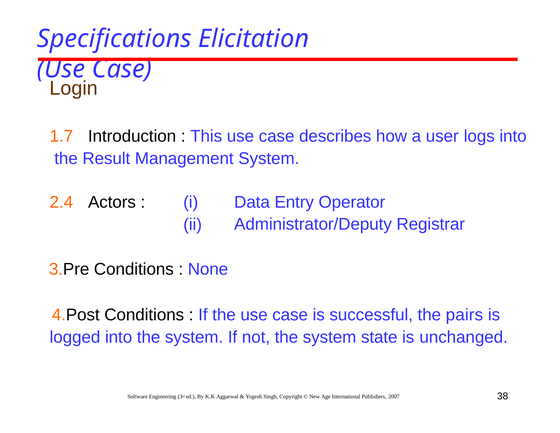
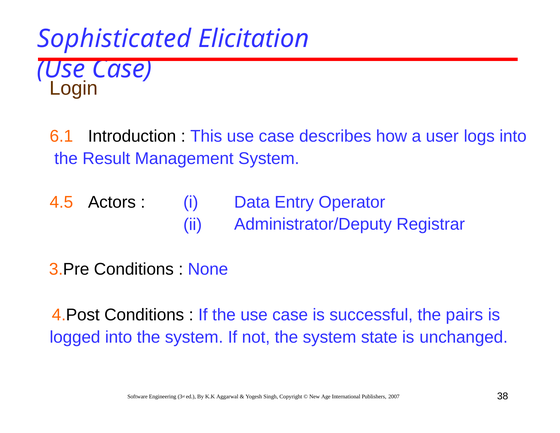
Specifications: Specifications -> Sophisticated (114, 39)
1.7: 1.7 -> 6.1 (61, 136)
2.4: 2.4 -> 4.5 (61, 202)
